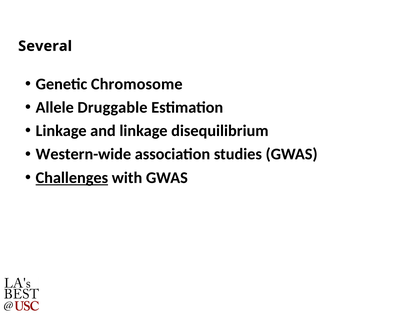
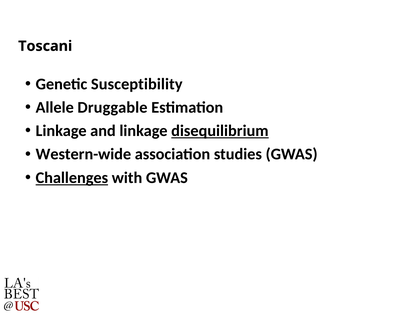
Several: Several -> Toscani (45, 46)
Chromosome: Chromosome -> Susceptibility (137, 84)
disequilibrium underline: none -> present (220, 131)
